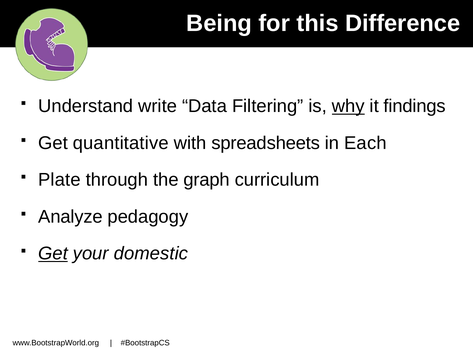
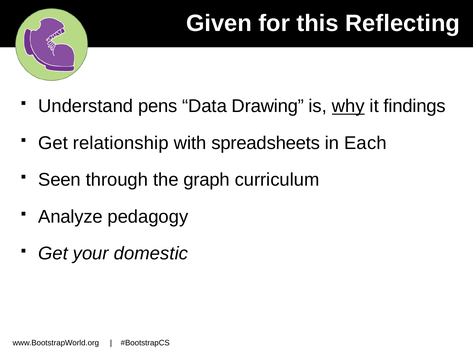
Being: Being -> Given (219, 23)
Difference: Difference -> Reflecting (403, 23)
write: write -> pens (158, 106)
Filtering: Filtering -> Drawing (268, 106)
quantitative: quantitative -> relationship (121, 143)
Plate: Plate -> Seen (60, 180)
Get underline: present -> none (53, 253)
